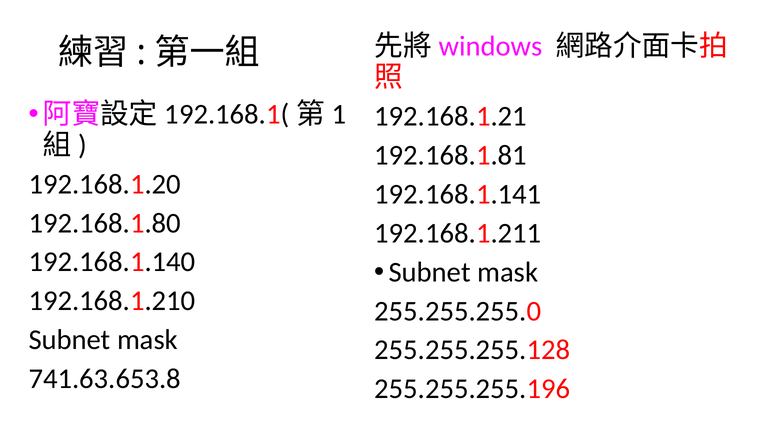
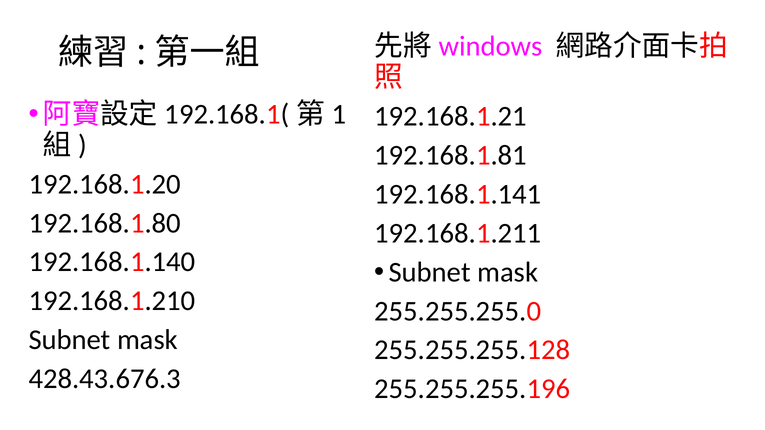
741.63.653.8: 741.63.653.8 -> 428.43.676.3 (105, 379)
